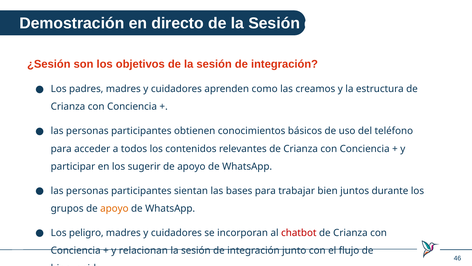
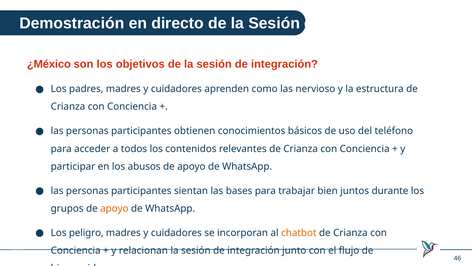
¿Sesión: ¿Sesión -> ¿México (49, 64)
creamos: creamos -> nervioso (315, 89)
sugerir: sugerir -> abusos (144, 166)
chatbot colour: red -> orange (299, 232)
